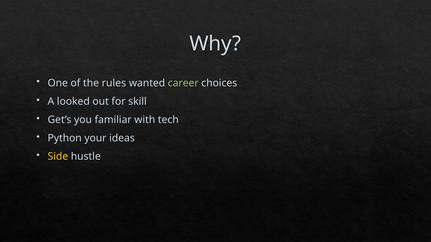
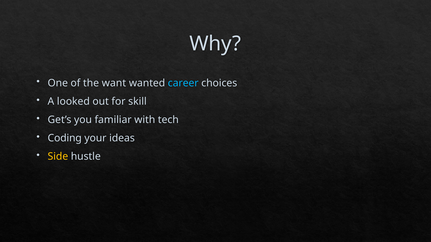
rules: rules -> want (114, 83)
career colour: light green -> light blue (183, 83)
Python: Python -> Coding (65, 138)
